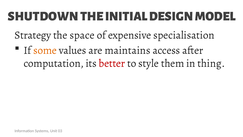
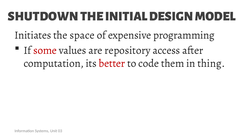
Strategy: Strategy -> Initiates (33, 35)
specialisation: specialisation -> programming (184, 35)
some colour: orange -> red (45, 50)
maintains: maintains -> repository (128, 50)
style: style -> code (149, 63)
